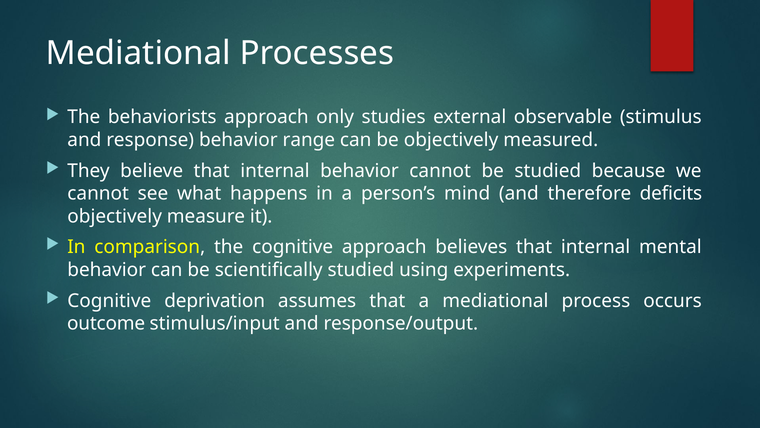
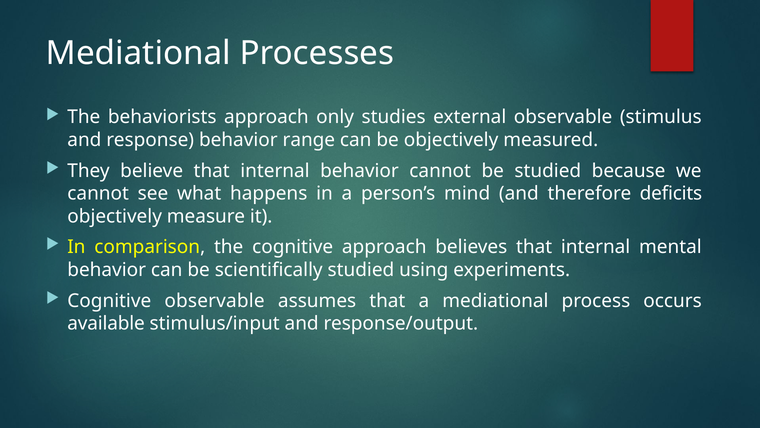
Cognitive deprivation: deprivation -> observable (214, 300)
outcome: outcome -> available (106, 323)
